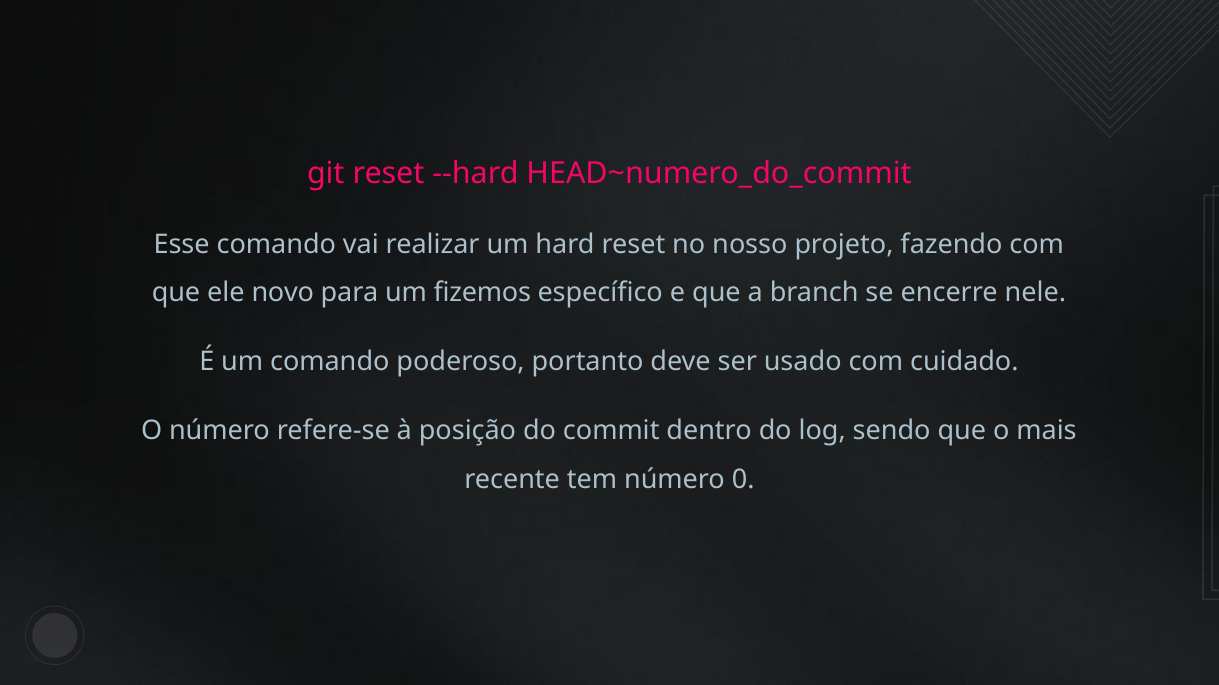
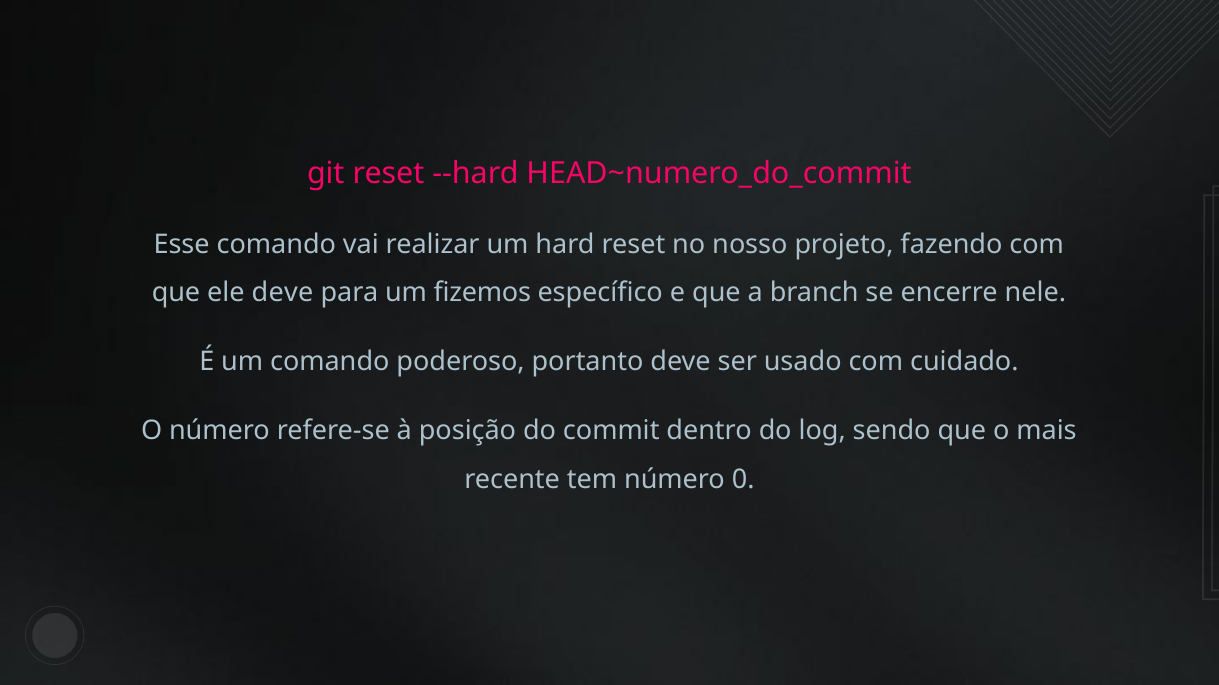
ele novo: novo -> deve (282, 293)
